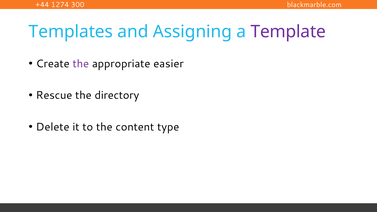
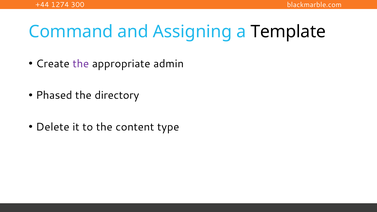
Templates: Templates -> Command (71, 32)
Template colour: purple -> black (288, 32)
easier: easier -> admin (169, 64)
Rescue: Rescue -> Phased (54, 95)
